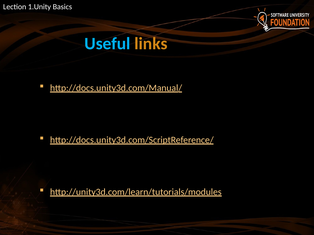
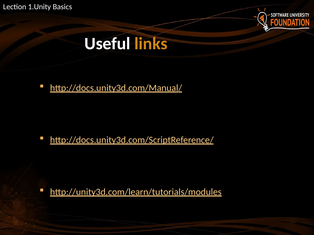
Useful colour: light blue -> white (107, 44)
